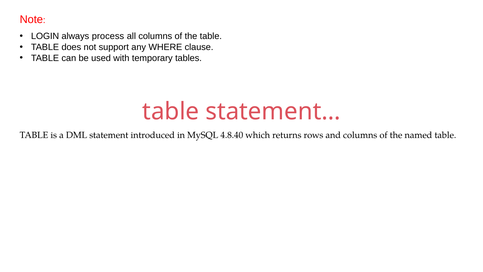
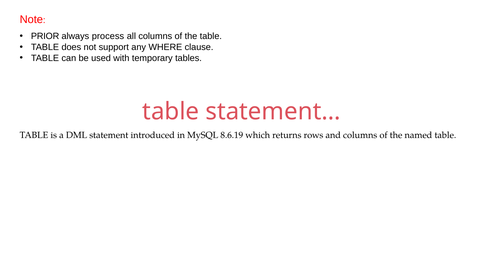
LOGIN: LOGIN -> PRIOR (45, 36)
4.8.40: 4.8.40 -> 8.6.19 (232, 135)
